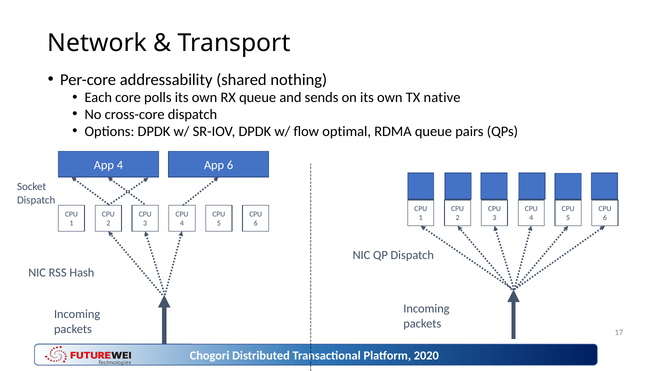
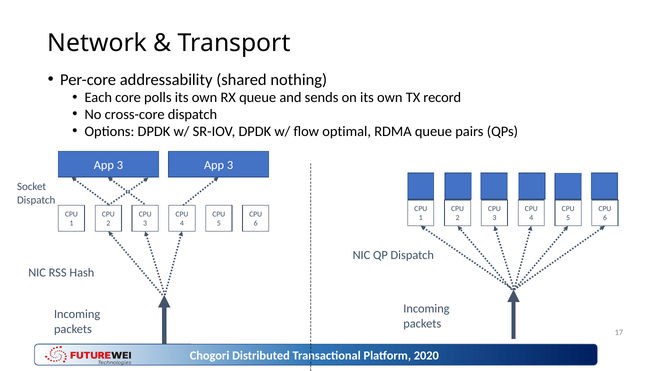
native: native -> record (442, 98)
4: 4 -> 3 (120, 165)
6: 6 -> 3 (230, 165)
